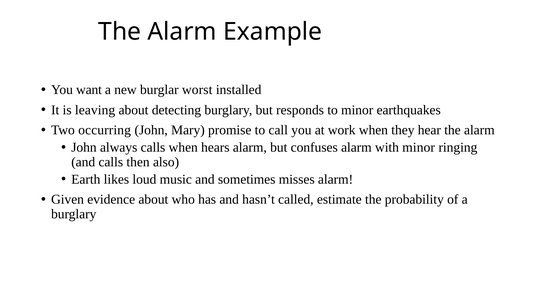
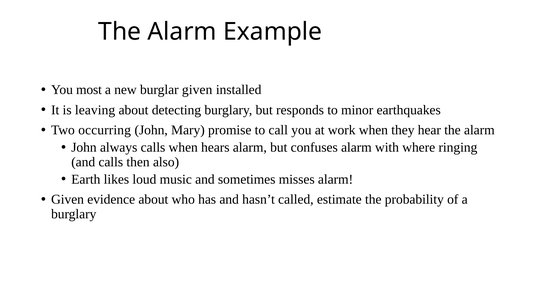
want: want -> most (89, 90)
burglar worst: worst -> given (197, 90)
with minor: minor -> where (419, 147)
